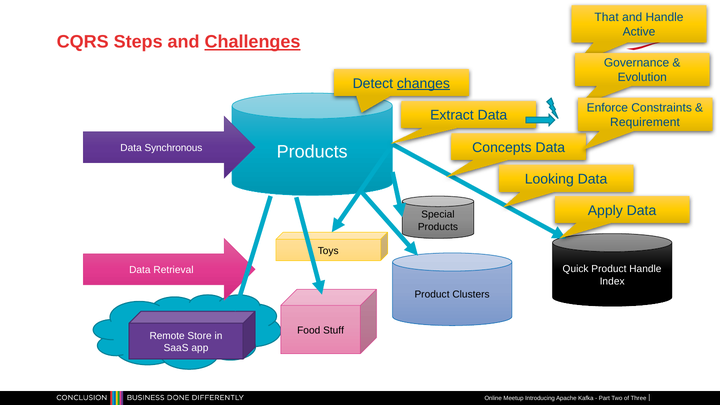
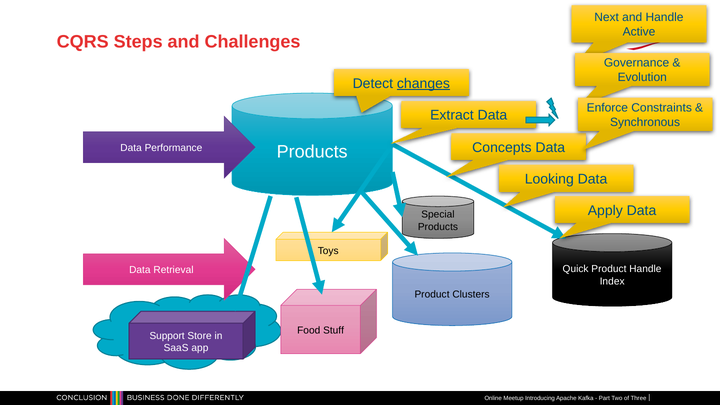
That: That -> Next (607, 17)
Challenges underline: present -> none (253, 42)
Requirement: Requirement -> Synchronous (645, 122)
Synchronous: Synchronous -> Performance (173, 148)
Remote: Remote -> Support (167, 336)
